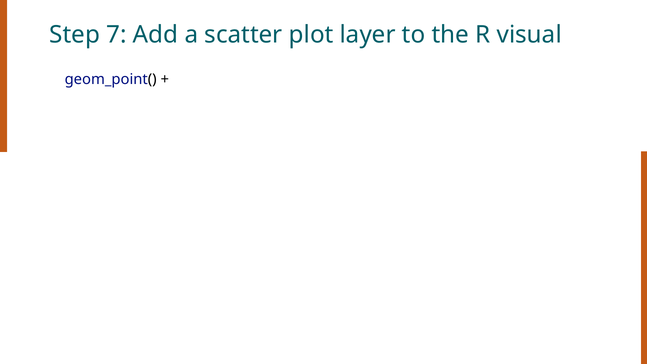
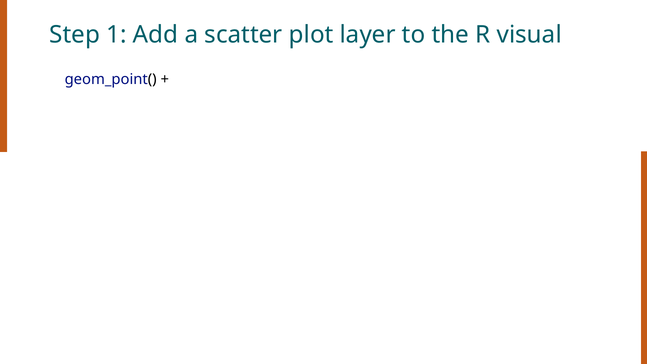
7: 7 -> 1 (116, 35)
